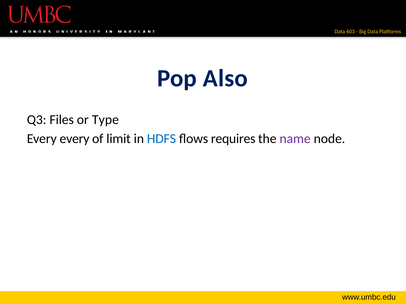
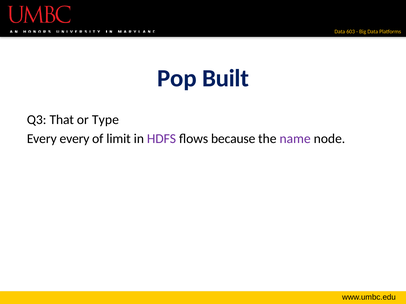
Also: Also -> Built (226, 79)
Files: Files -> That (62, 120)
HDFS colour: blue -> purple (162, 139)
requires: requires -> because (233, 139)
